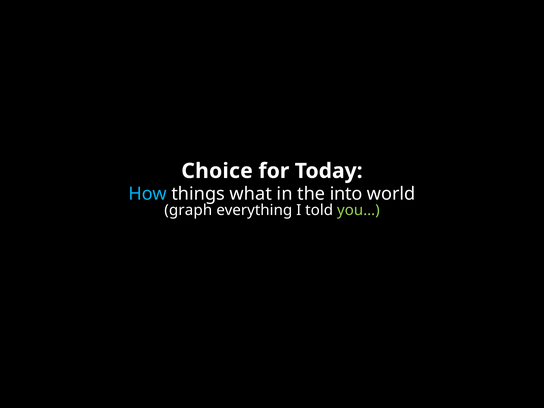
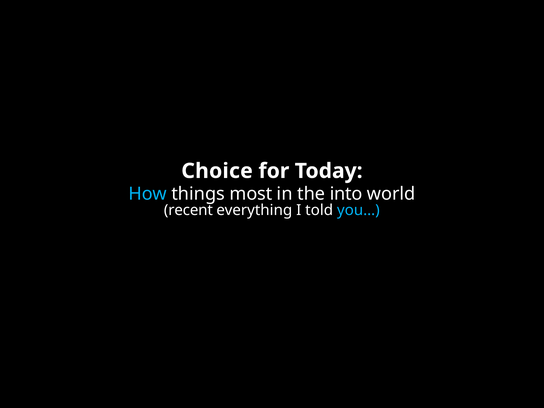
what: what -> most (251, 194)
graph: graph -> recent (188, 210)
you… colour: light green -> light blue (358, 210)
